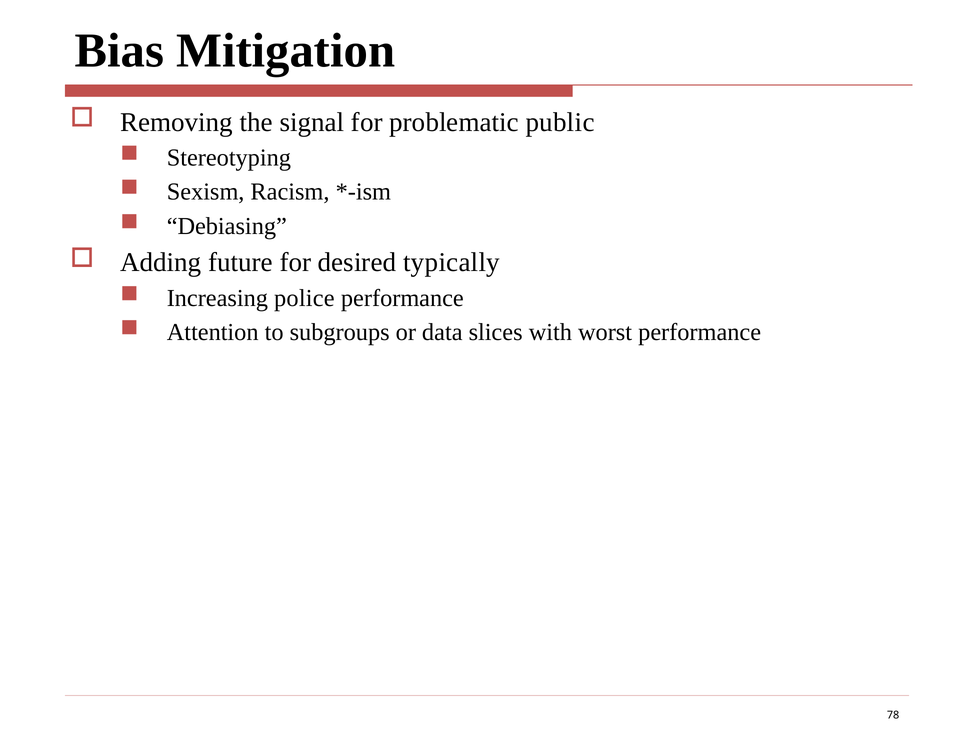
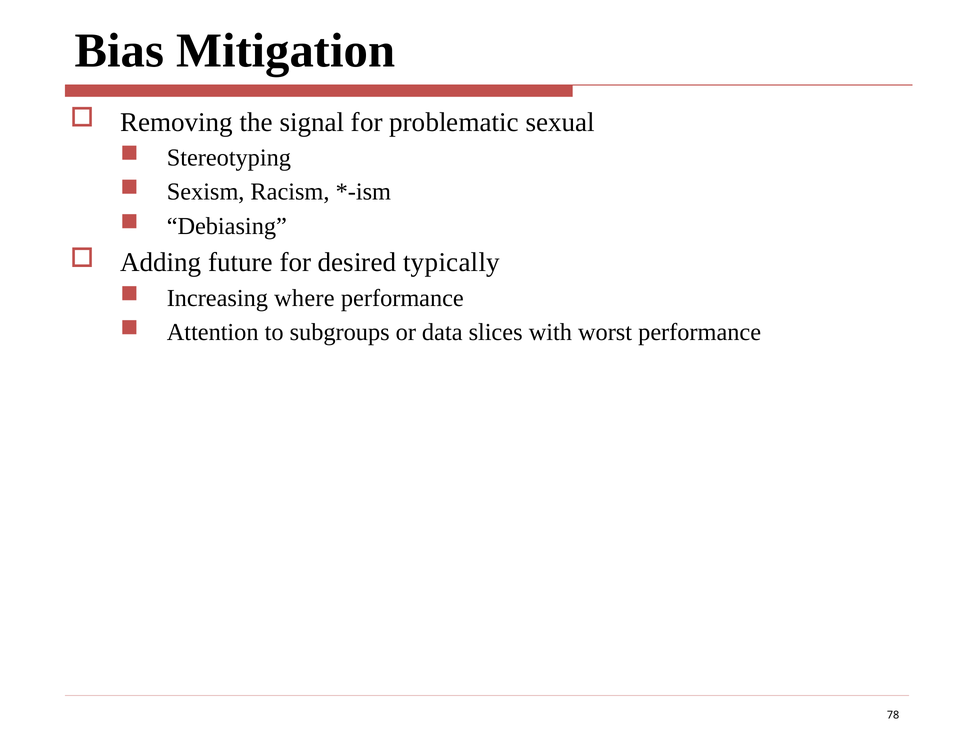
public: public -> sexual (560, 122)
police: police -> where (304, 298)
